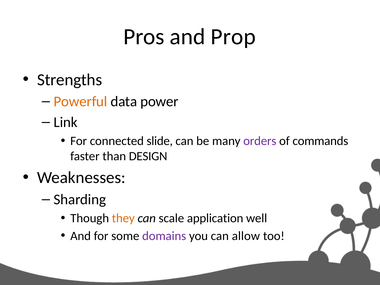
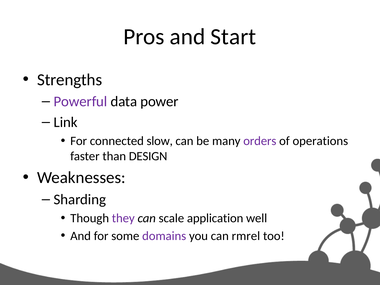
Prop: Prop -> Start (233, 37)
Powerful colour: orange -> purple (80, 102)
slide: slide -> slow (160, 141)
commands: commands -> operations (320, 141)
they colour: orange -> purple (123, 218)
allow: allow -> rmrel (246, 236)
